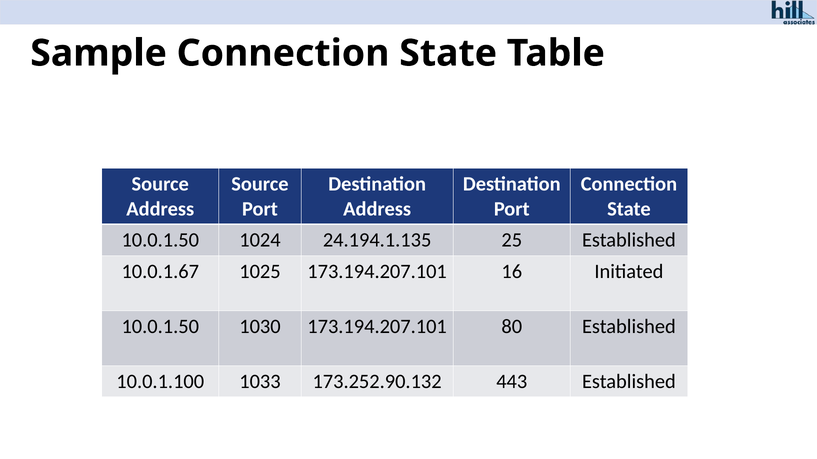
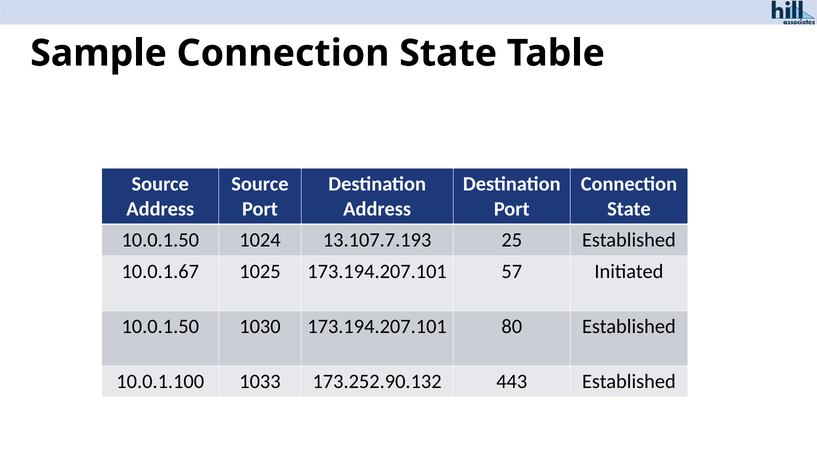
24.194.1.135: 24.194.1.135 -> 13.107.7.193 (377, 241)
16: 16 -> 57 (512, 272)
